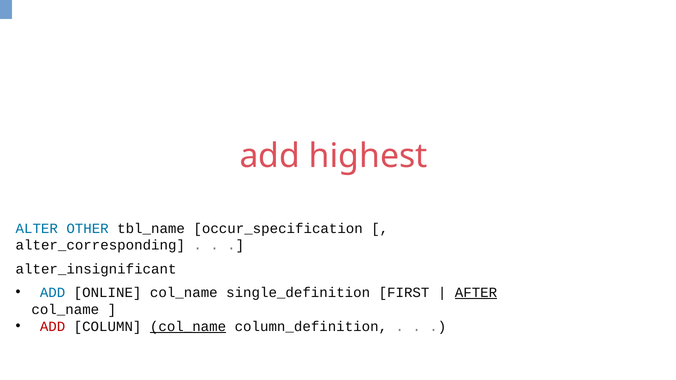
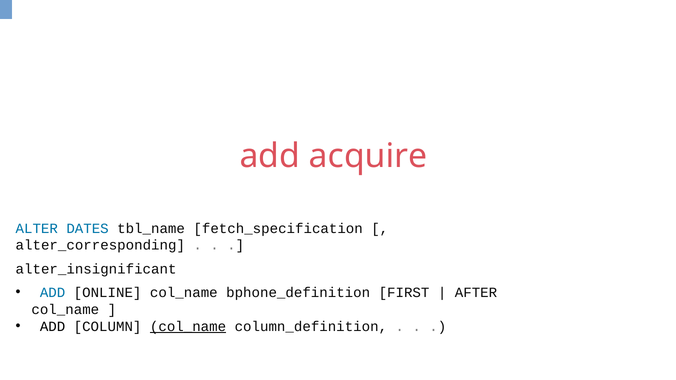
highest: highest -> acquire (368, 156)
OTHER: OTHER -> DATES (88, 229)
occur_specification: occur_specification -> fetch_specification (278, 229)
single_definition: single_definition -> bphone_definition (298, 293)
AFTER underline: present -> none (476, 293)
ADD colour: red -> black (53, 327)
